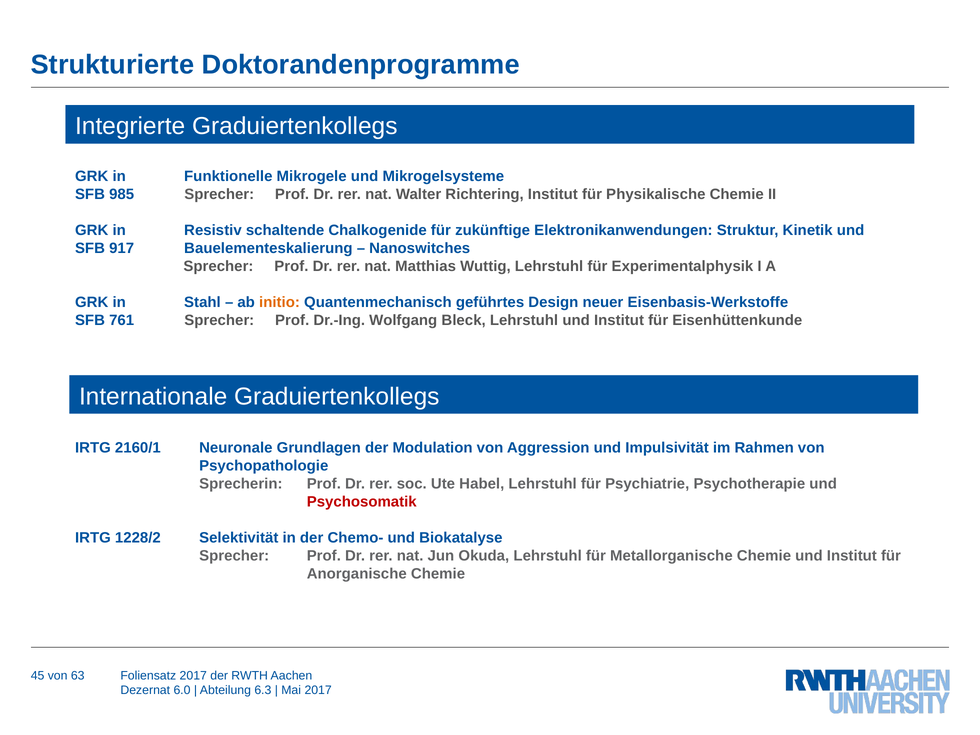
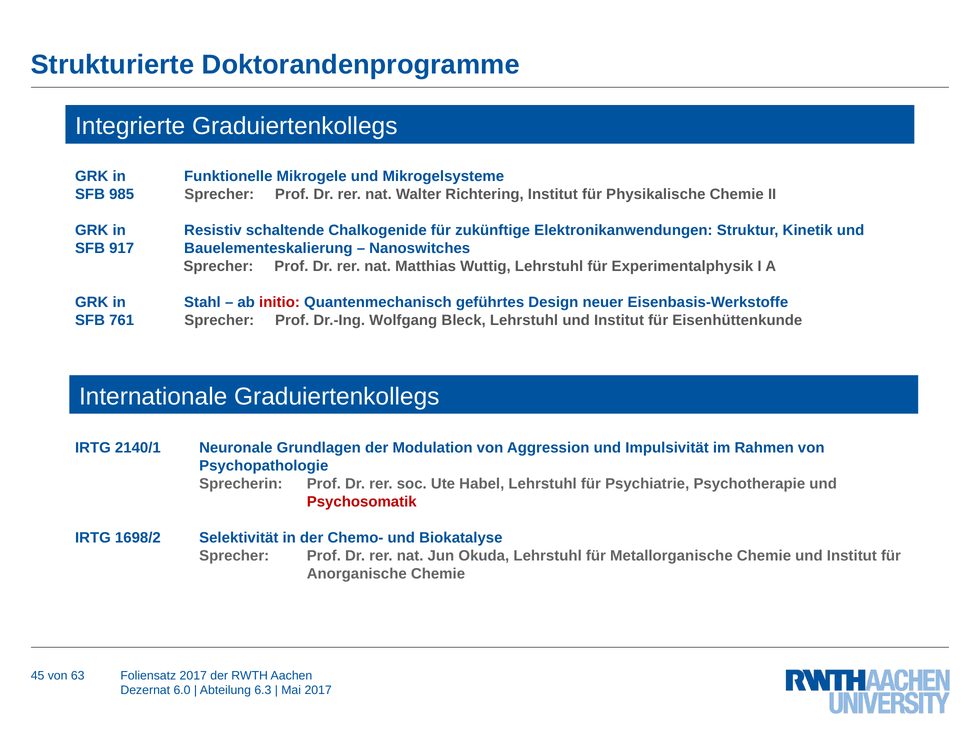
initio colour: orange -> red (280, 302)
2160/1: 2160/1 -> 2140/1 (138, 448)
1228/2: 1228/2 -> 1698/2 (138, 538)
